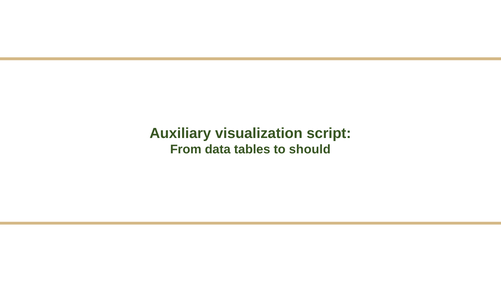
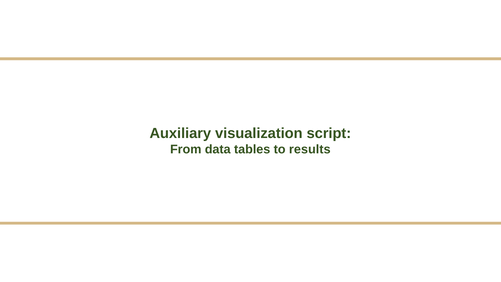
should: should -> results (310, 149)
